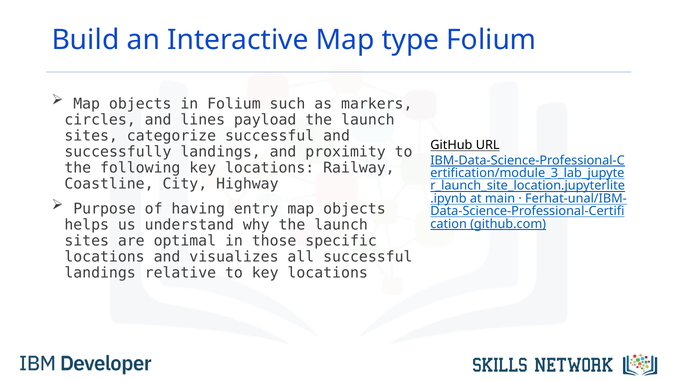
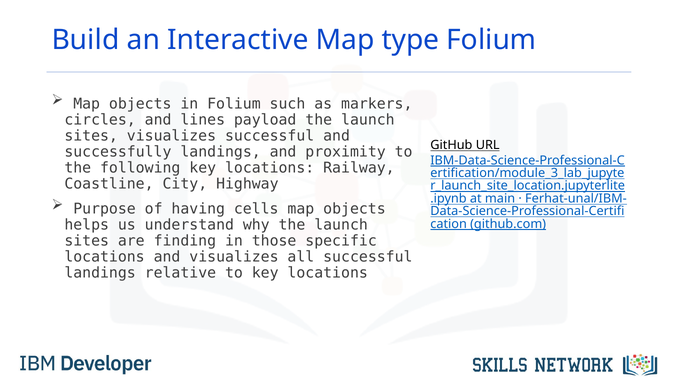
sites categorize: categorize -> visualizes (171, 136)
entry: entry -> cells (256, 209)
optimal: optimal -> finding (185, 241)
